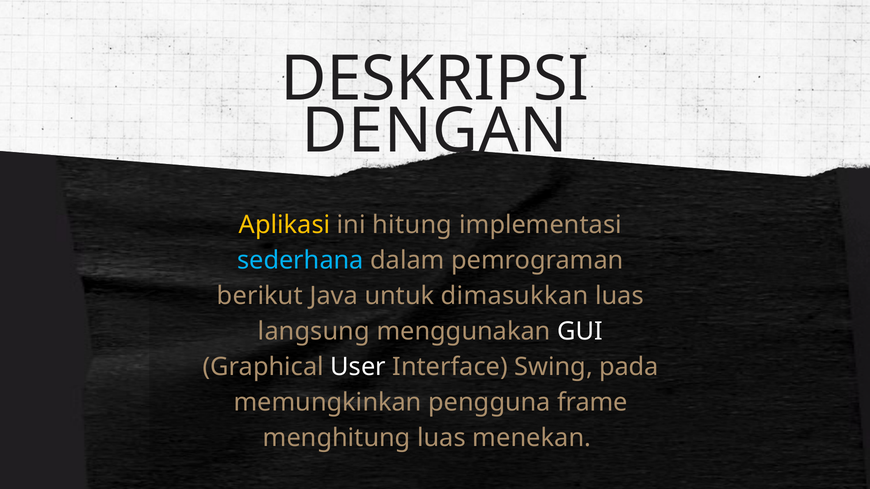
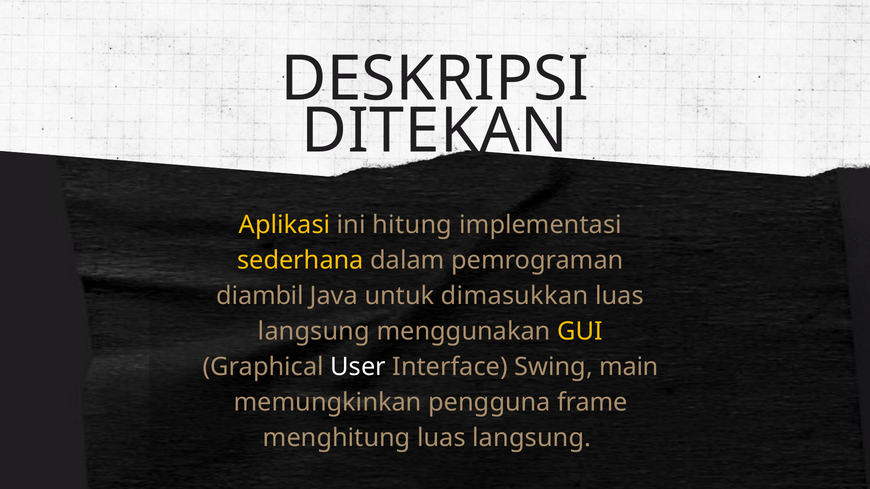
DENGAN: DENGAN -> DITEKAN (435, 131)
sederhana colour: light blue -> yellow (300, 261)
berikut: berikut -> diambil (260, 296)
GUI colour: white -> yellow (580, 332)
pada: pada -> main (629, 367)
menghitung luas menekan: menekan -> langsung (532, 438)
